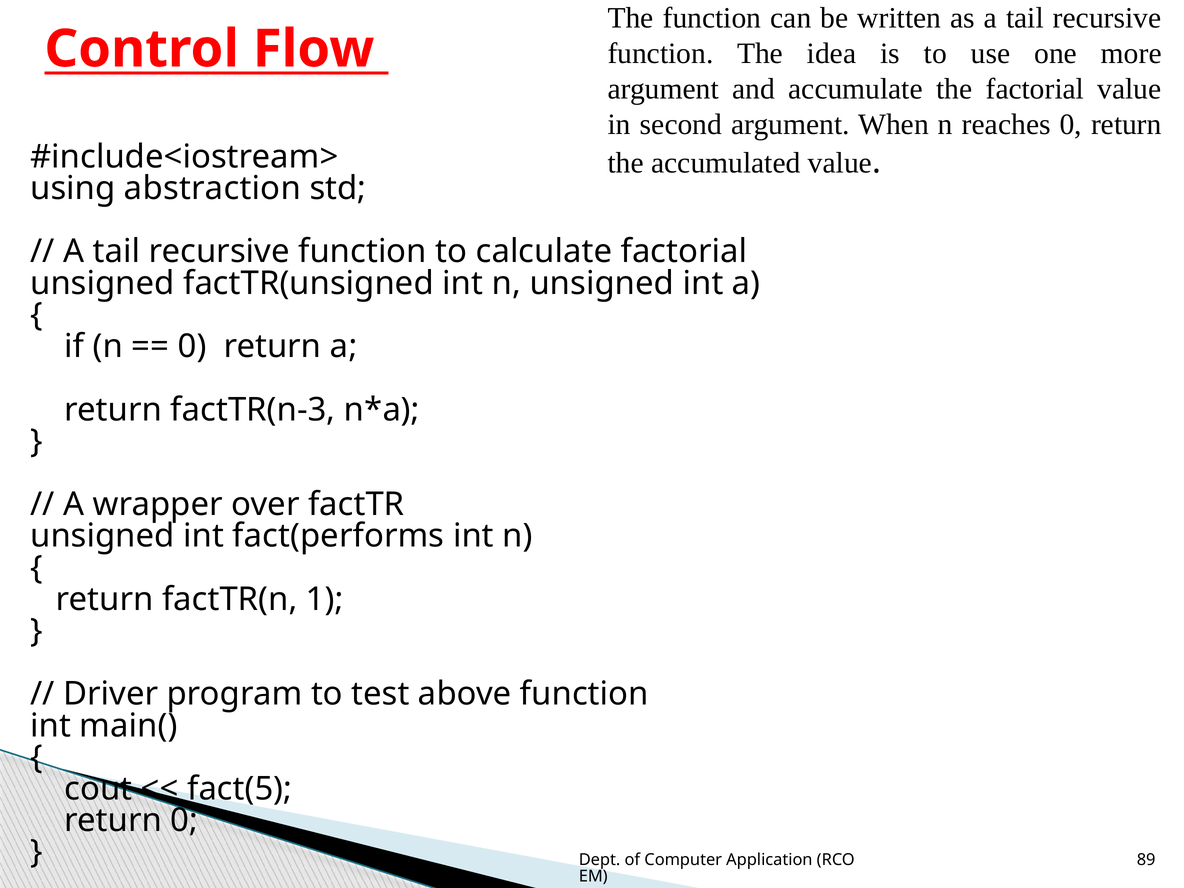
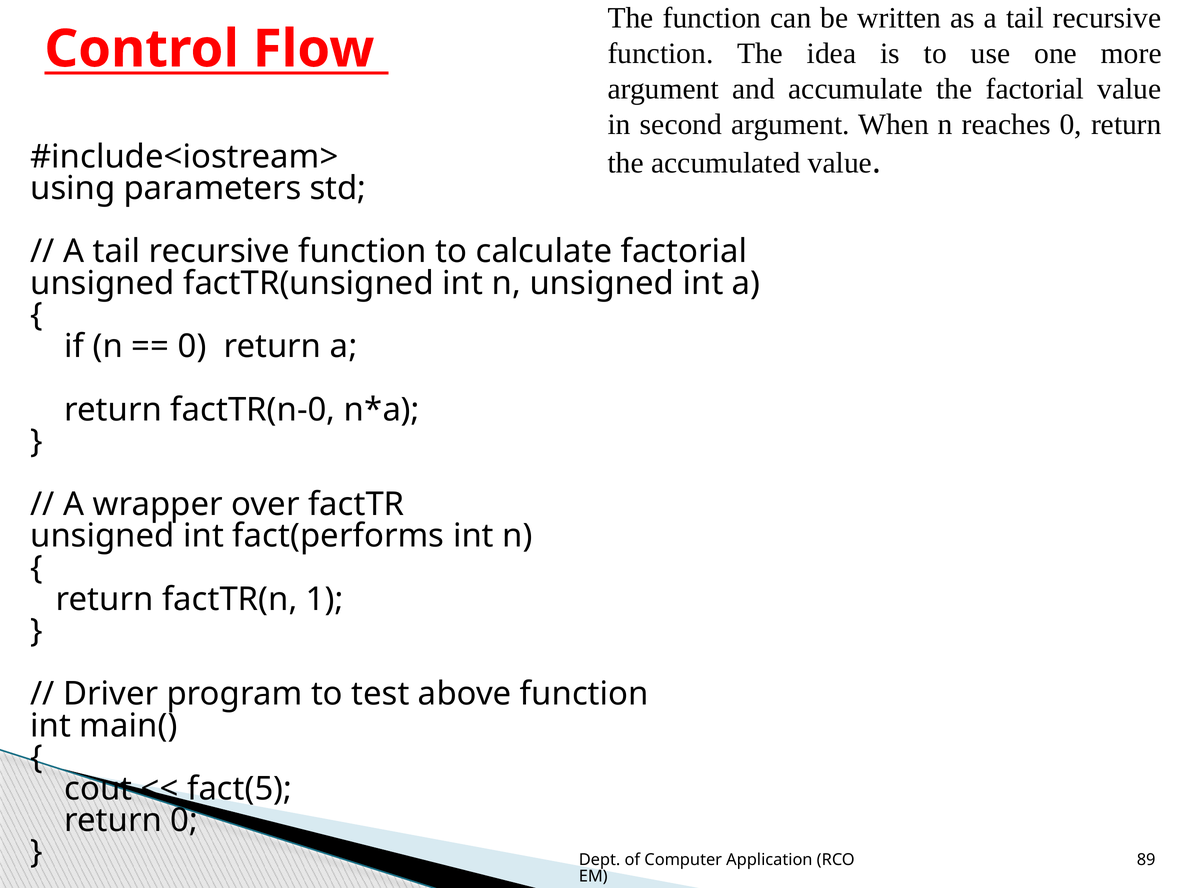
abstraction: abstraction -> parameters (213, 188)
factTR(n-3: factTR(n-3 -> factTR(n-0 (253, 410)
